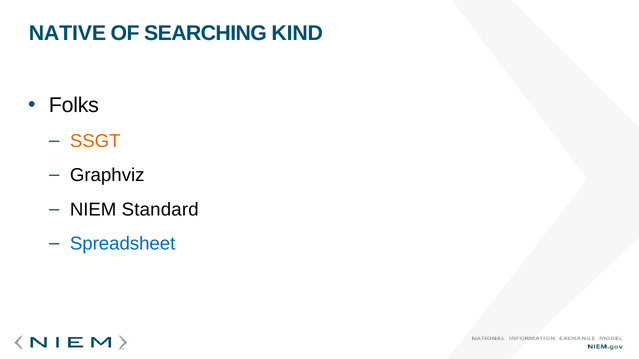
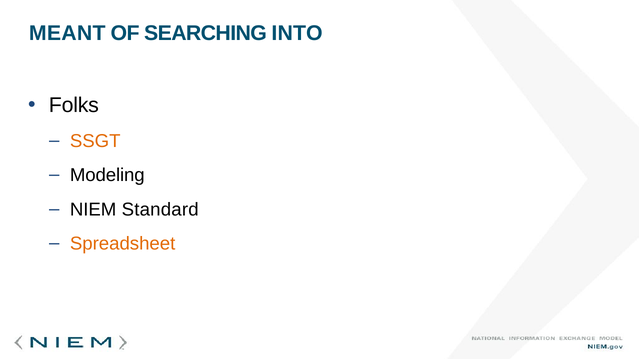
NATIVE: NATIVE -> MEANT (67, 33)
KIND: KIND -> INTO (297, 33)
Graphviz: Graphviz -> Modeling (107, 175)
Spreadsheet colour: blue -> orange (123, 244)
